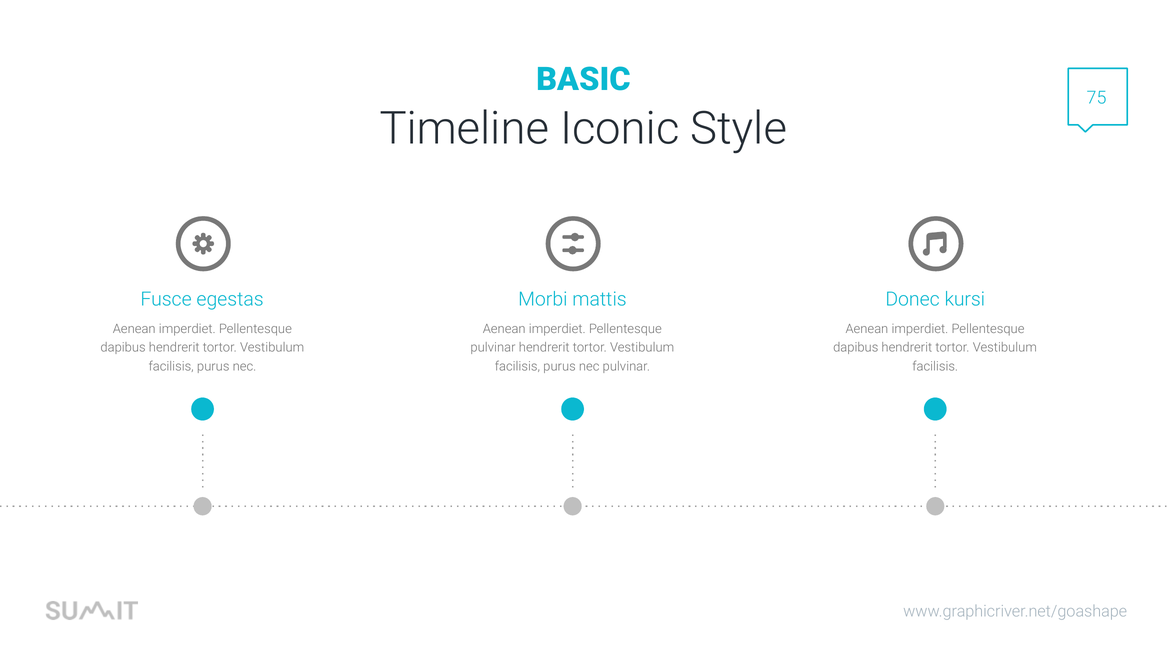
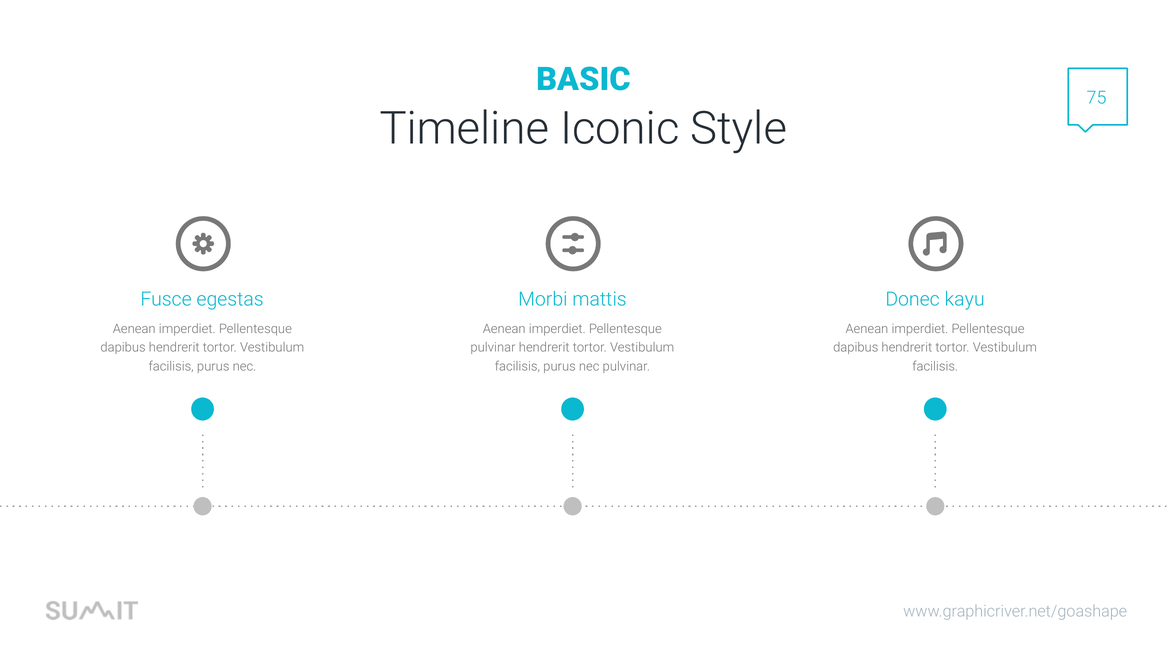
kursi: kursi -> kayu (965, 299)
